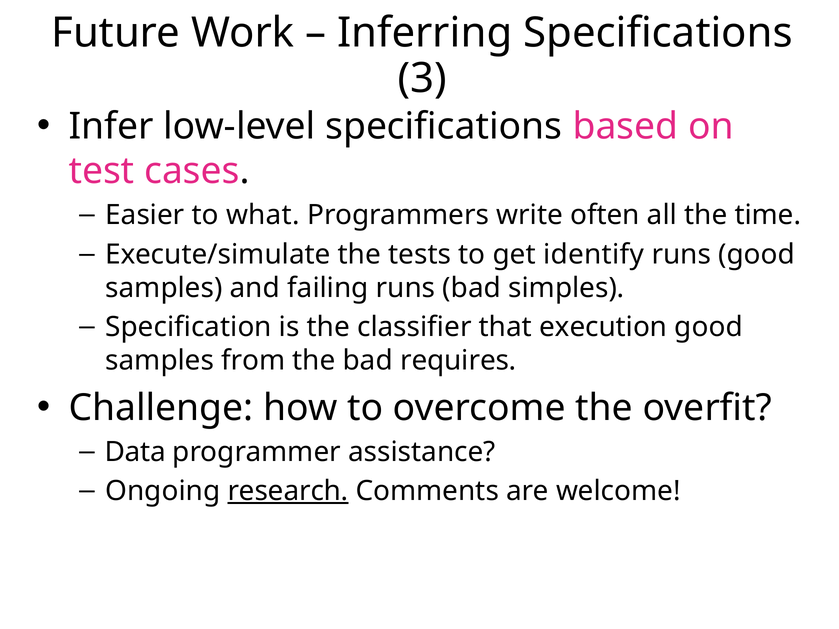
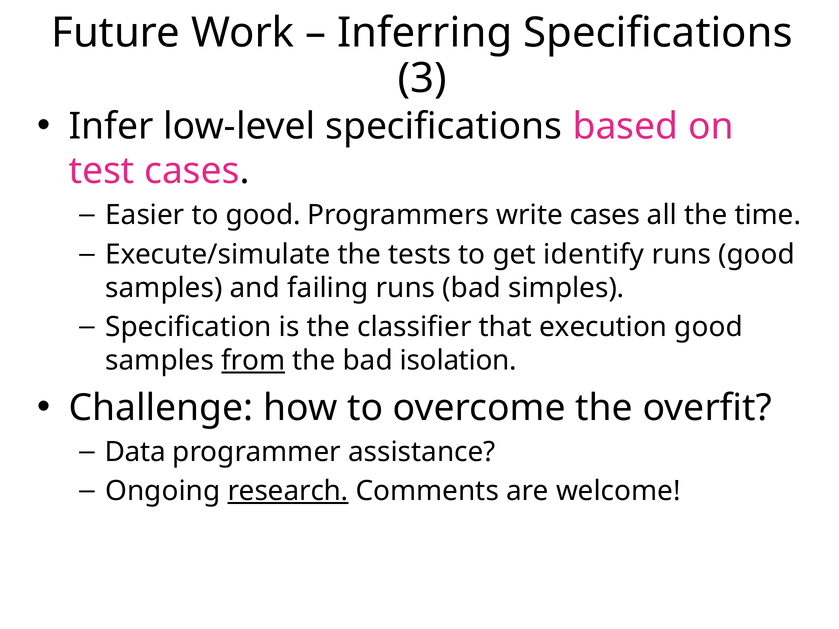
to what: what -> good (263, 215)
write often: often -> cases (605, 215)
from underline: none -> present (253, 361)
requires: requires -> isolation (458, 361)
